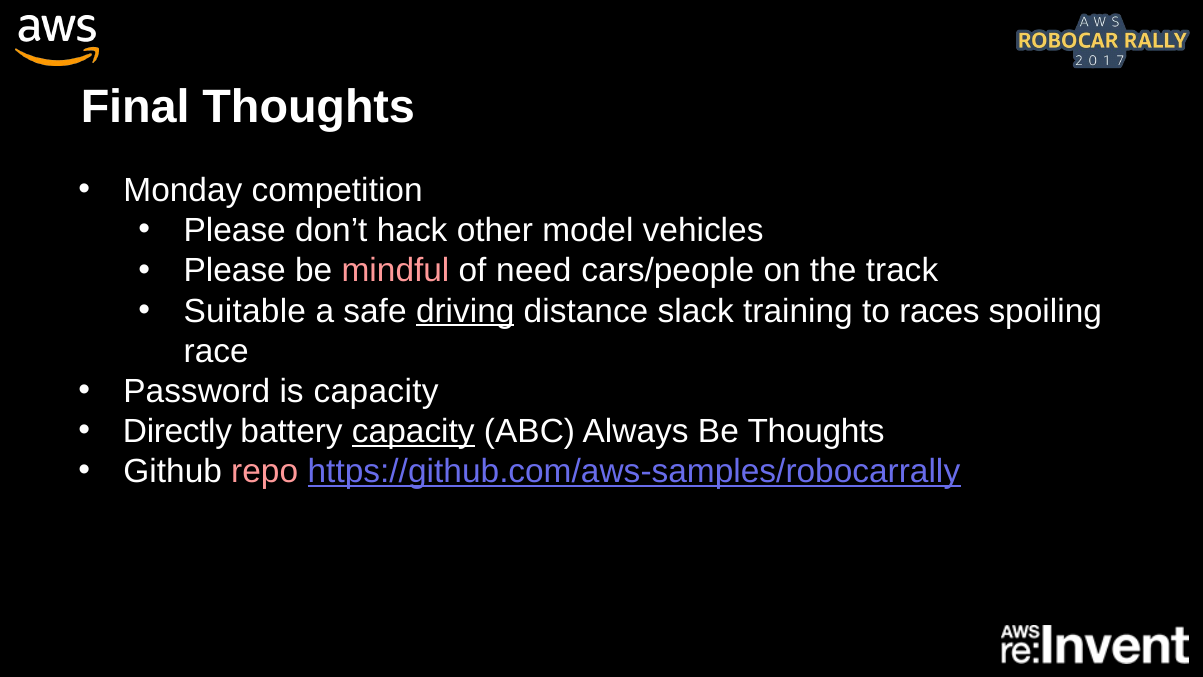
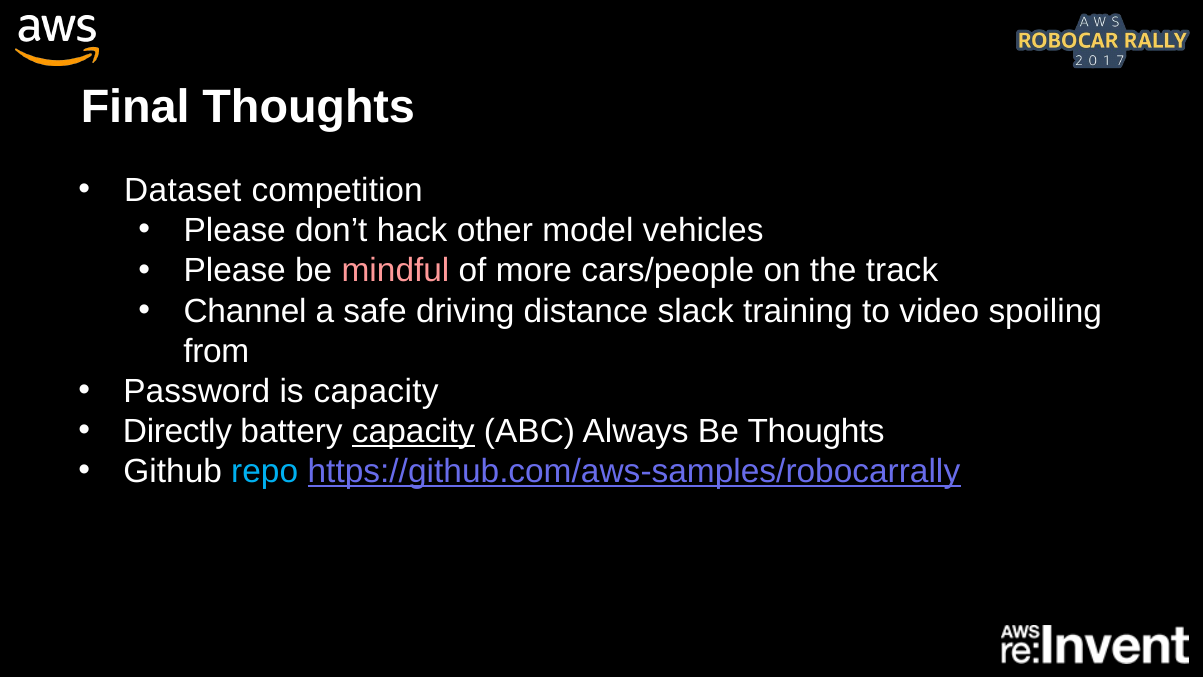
Monday: Monday -> Dataset (183, 191)
need: need -> more (534, 271)
Suitable: Suitable -> Channel (245, 311)
driving underline: present -> none (465, 311)
races: races -> video (939, 311)
race: race -> from (216, 351)
repo colour: pink -> light blue (265, 471)
